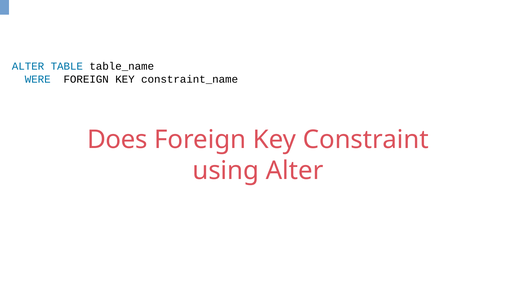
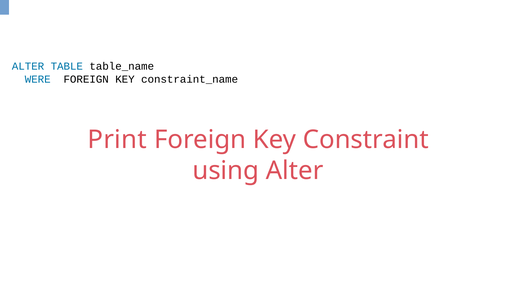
Does: Does -> Print (117, 140)
